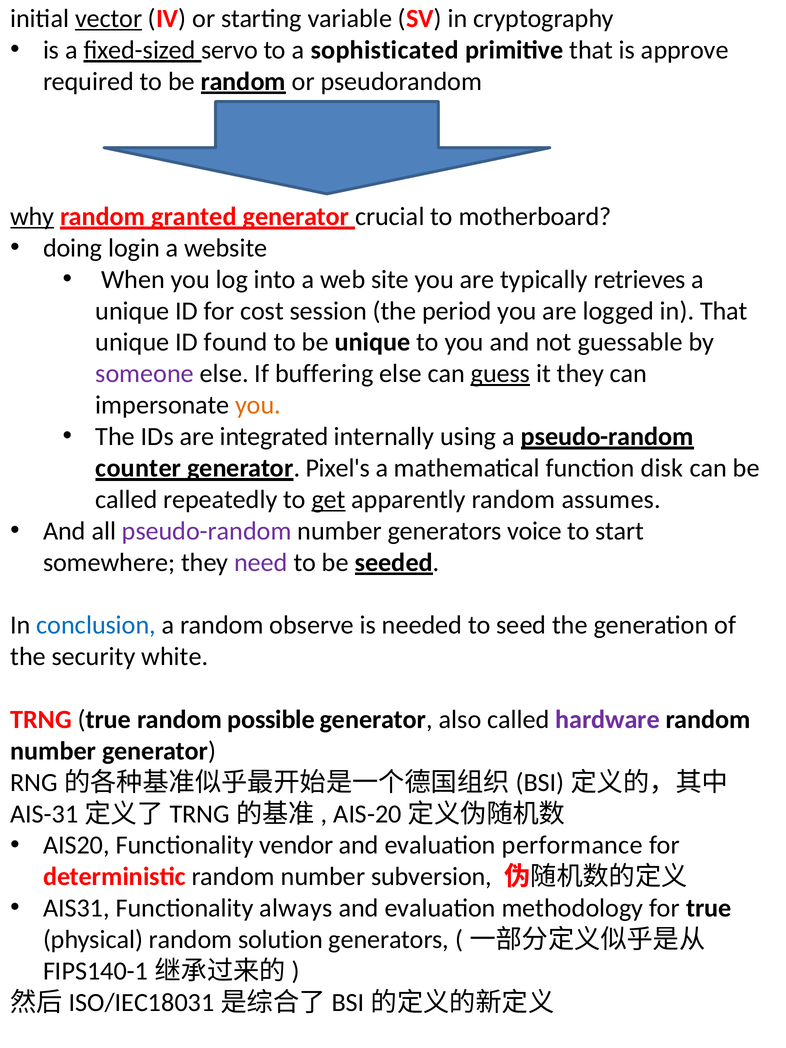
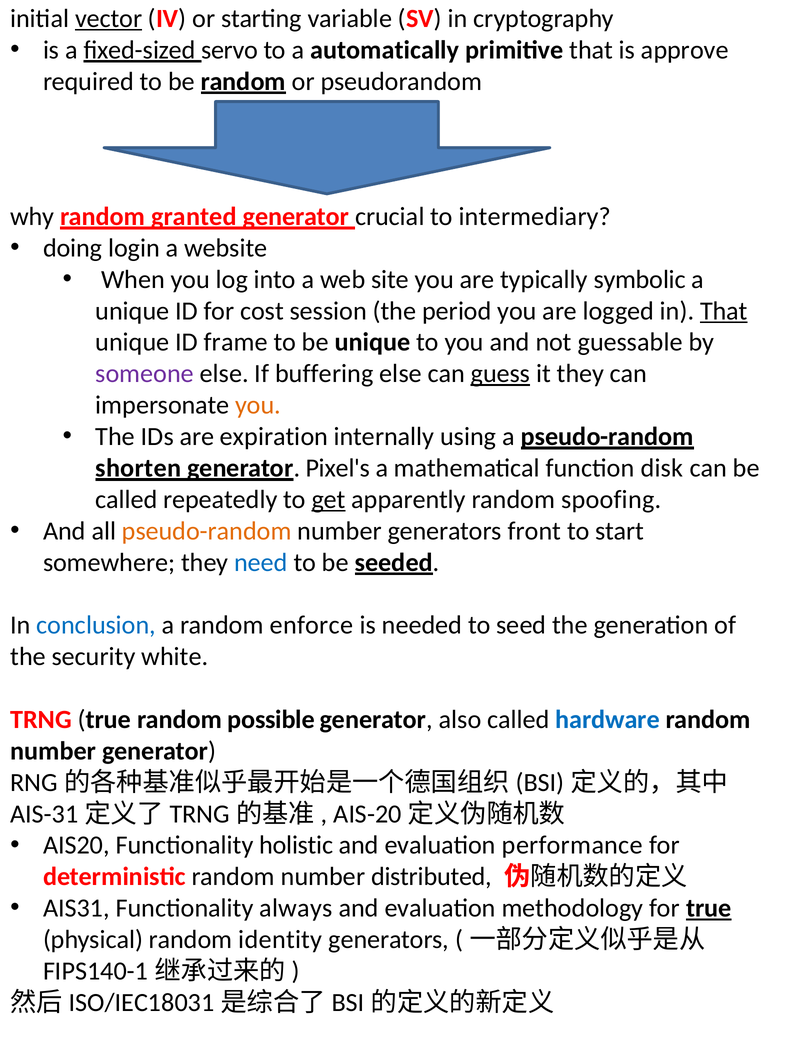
sophisticated: sophisticated -> automatically (385, 50)
why underline: present -> none (32, 217)
motherboard: motherboard -> intermediary (535, 217)
retrieves: retrieves -> symbolic (640, 279)
That underline: none -> present (724, 311)
found: found -> frame (236, 342)
integrated: integrated -> expiration (274, 437)
counter: counter -> shorten (138, 468)
assumes: assumes -> spoofing (611, 500)
pseudo-random colour: purple -> orange (207, 531)
voice: voice -> front (534, 531)
need colour: purple -> blue (261, 562)
observe: observe -> enforce (312, 625)
hardware colour: purple -> blue (608, 720)
vendor: vendor -> holistic (296, 845)
subversion: subversion -> distributed (432, 877)
true underline: none -> present (709, 908)
solution: solution -> identity (280, 940)
